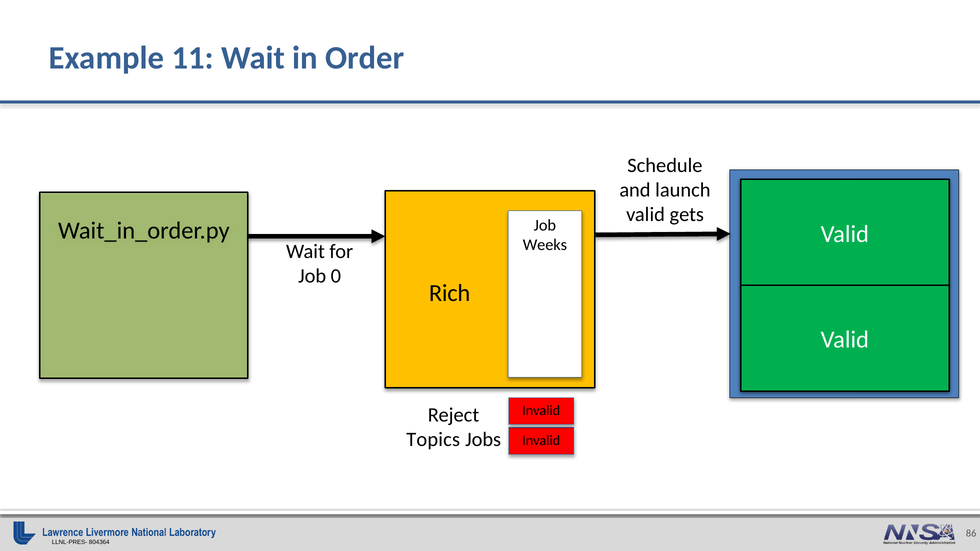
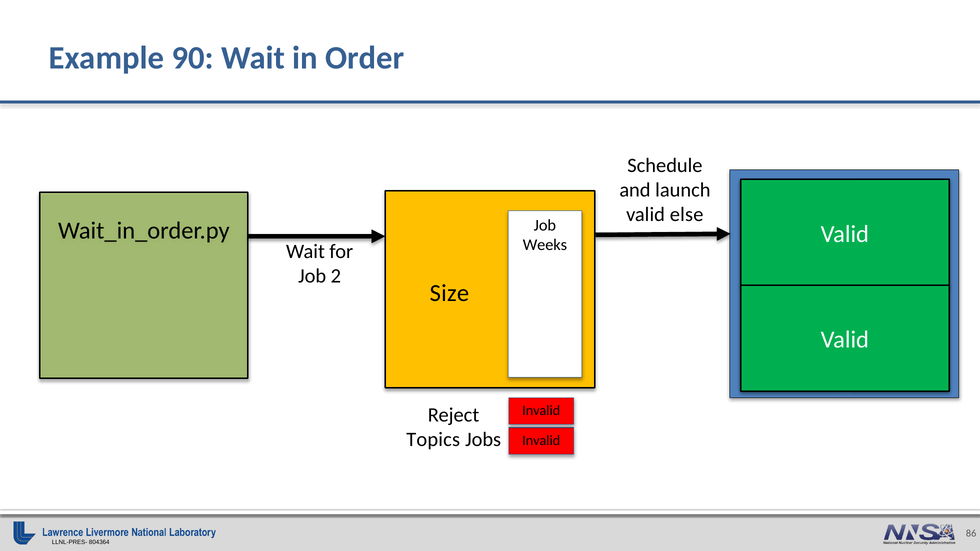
11: 11 -> 90 (193, 58)
gets: gets -> else (687, 214)
0: 0 -> 2 (336, 276)
Rich: Rich -> Size (449, 293)
